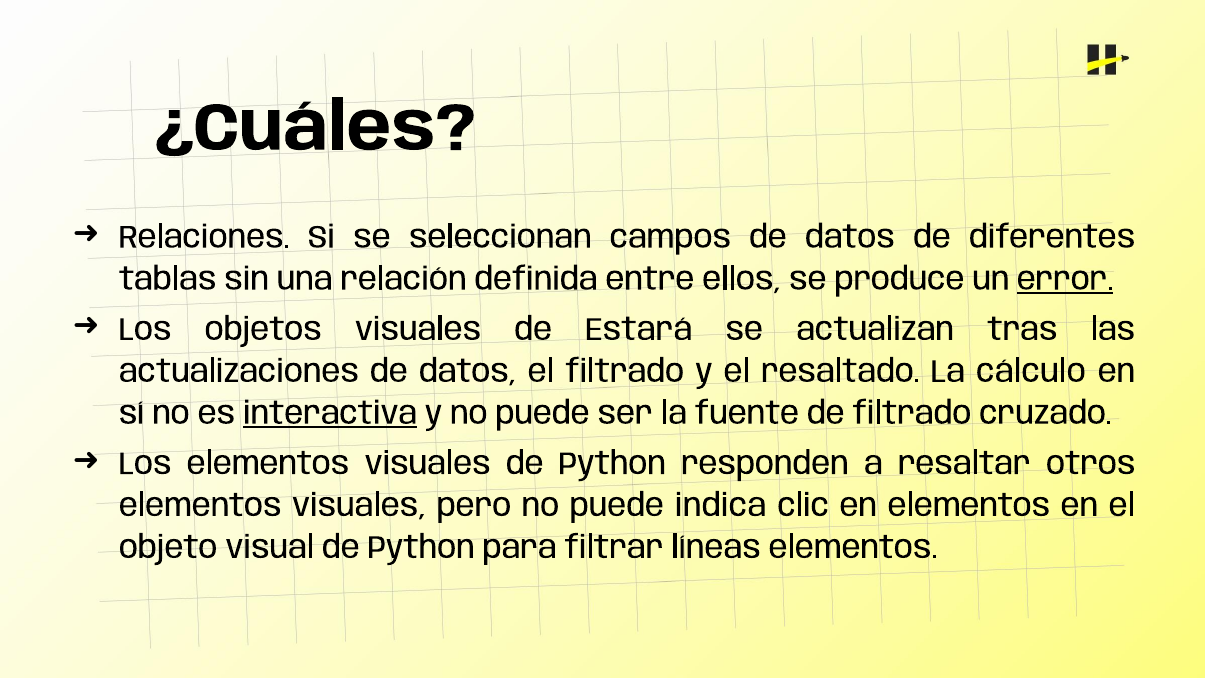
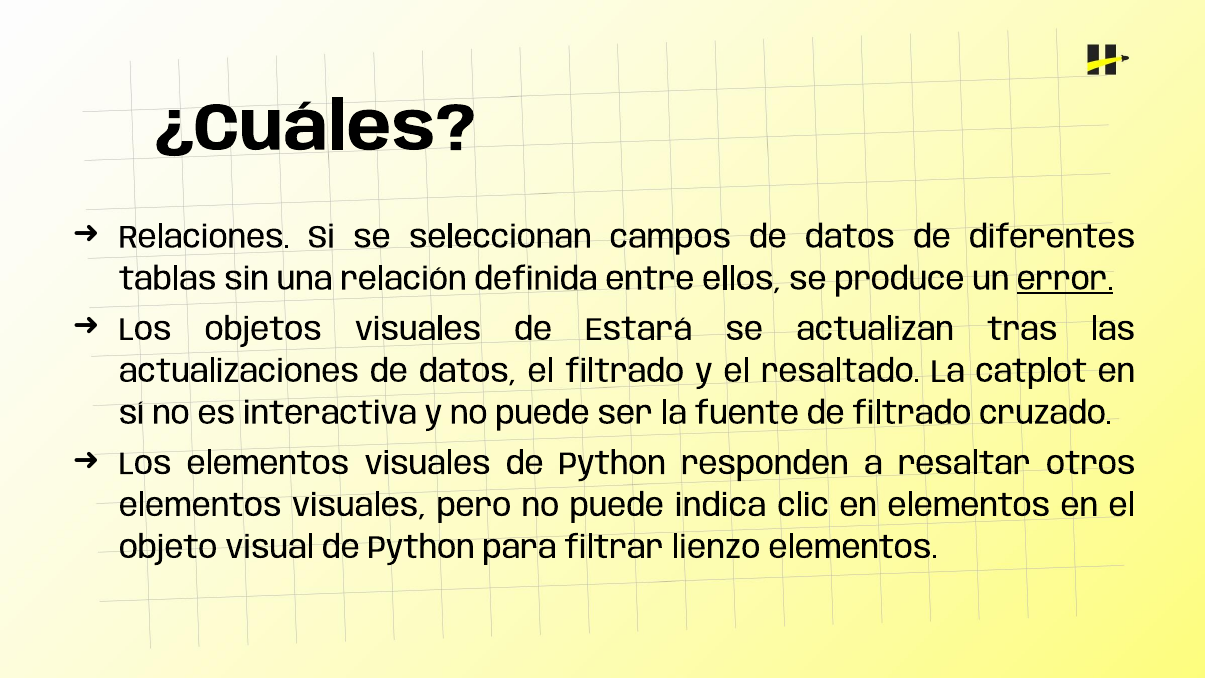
cálculo: cálculo -> catplot (1032, 371)
interactiva underline: present -> none (330, 413)
líneas: líneas -> lienzo (716, 547)
